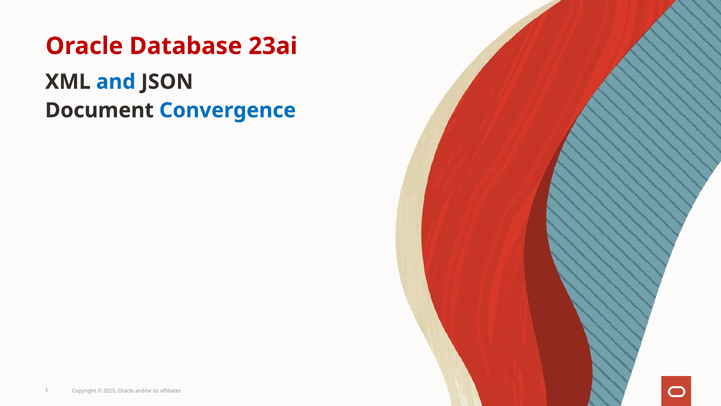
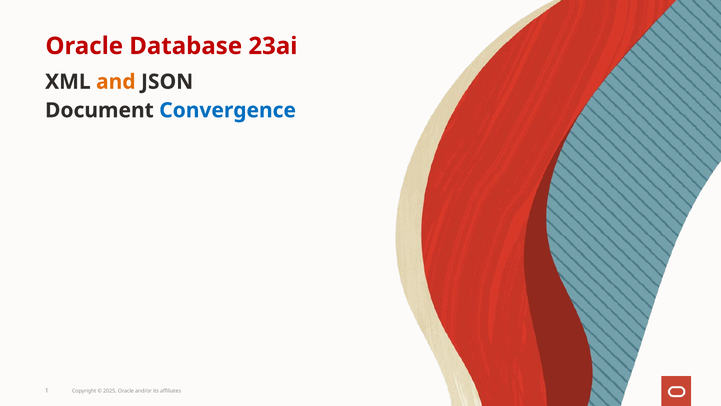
and colour: blue -> orange (116, 82)
